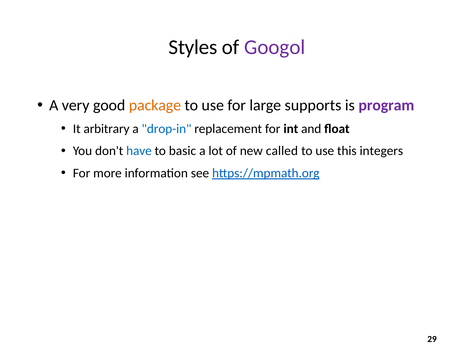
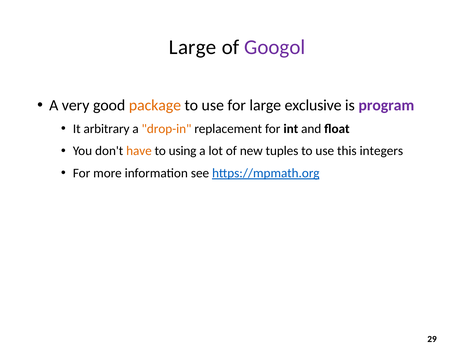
Styles: Styles -> Large (193, 47)
supports: supports -> exclusive (313, 105)
drop-in colour: blue -> orange (166, 129)
have colour: blue -> orange (139, 151)
basic: basic -> using (183, 151)
called: called -> tuples (282, 151)
